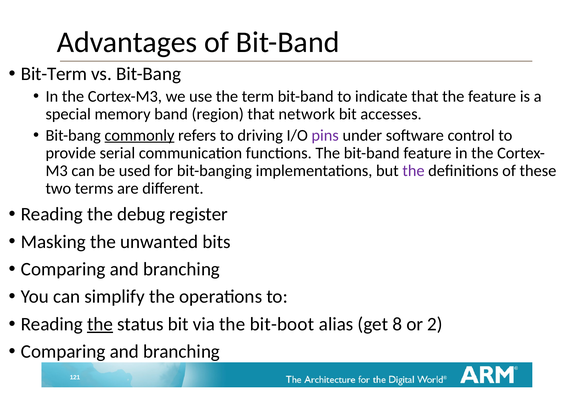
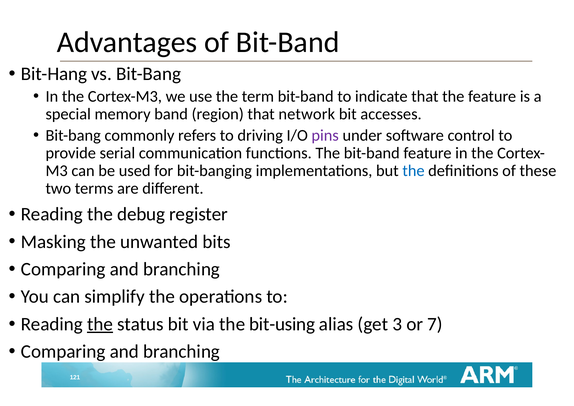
Bit-Term: Bit-Term -> Bit-Hang (54, 74)
commonly underline: present -> none (139, 135)
the colour: purple -> blue (414, 170)
bit-boot: bit-boot -> bit-using (282, 324)
8: 8 -> 3 (397, 324)
2: 2 -> 7 (435, 324)
